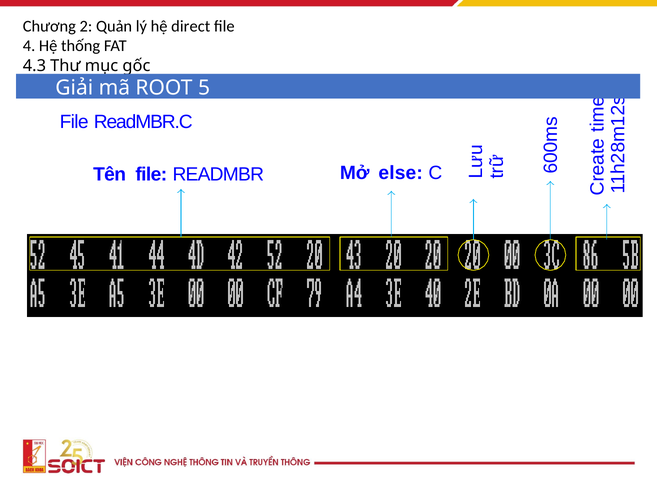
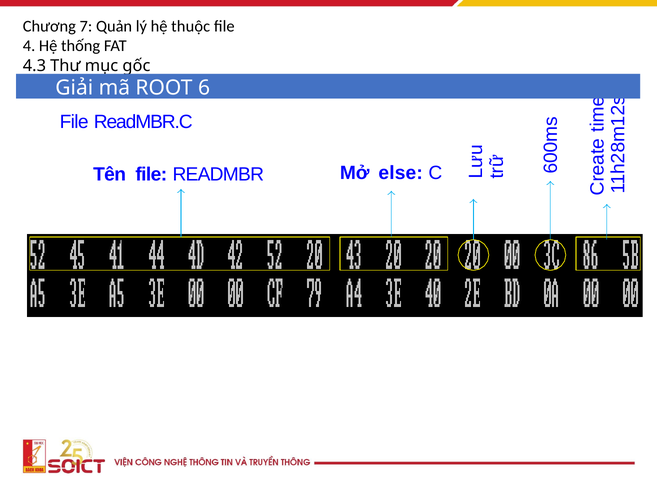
Chương 2: 2 -> 7 (86, 26)
direct: direct -> thuộc (191, 26)
ROOT 5: 5 -> 6 (204, 88)
